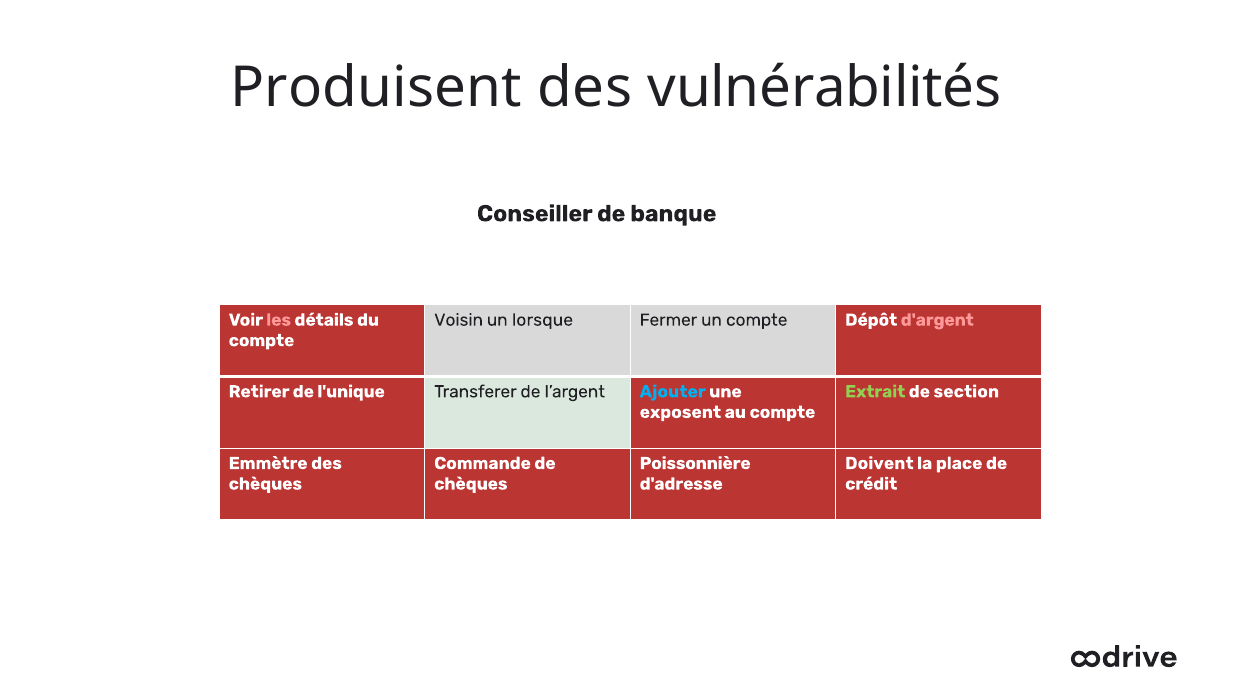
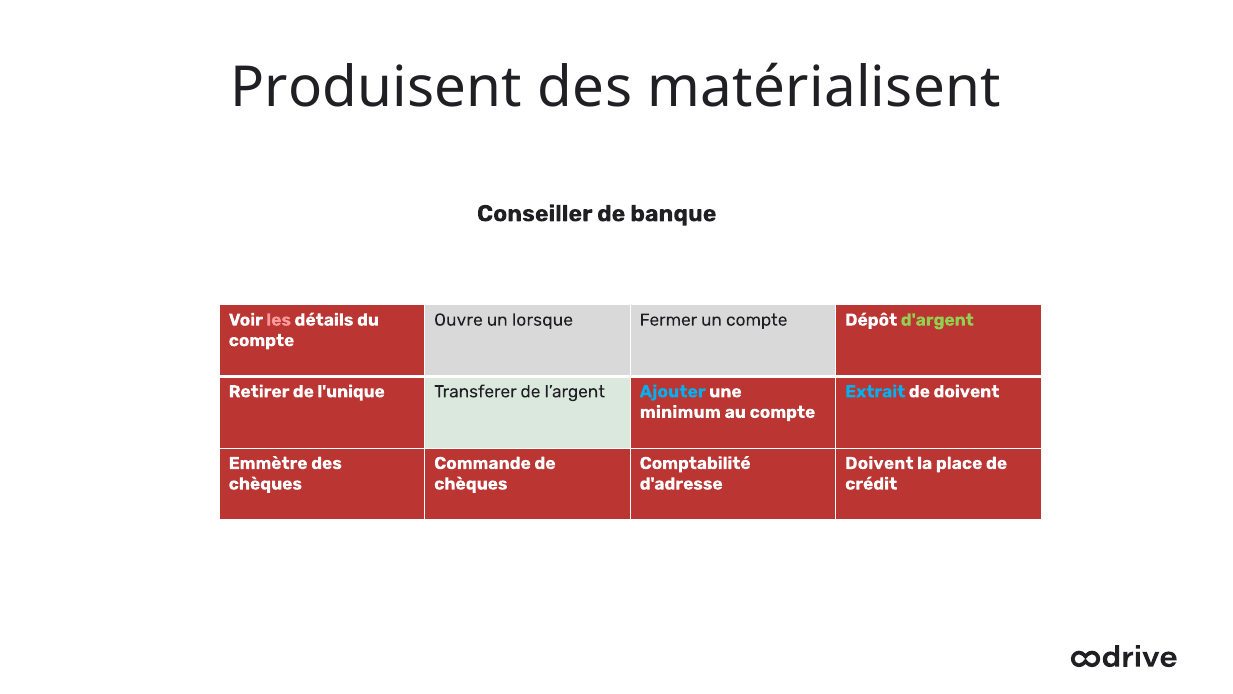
vulnérabilités: vulnérabilités -> matérialisent (824, 88)
Voisin: Voisin -> Ouvre (459, 320)
d'argent colour: pink -> light green (937, 320)
Extrait colour: light green -> light blue (875, 391)
de section: section -> doivent (966, 391)
exposent: exposent -> minimum (680, 412)
Poissonnière: Poissonnière -> Comptabilité (695, 463)
